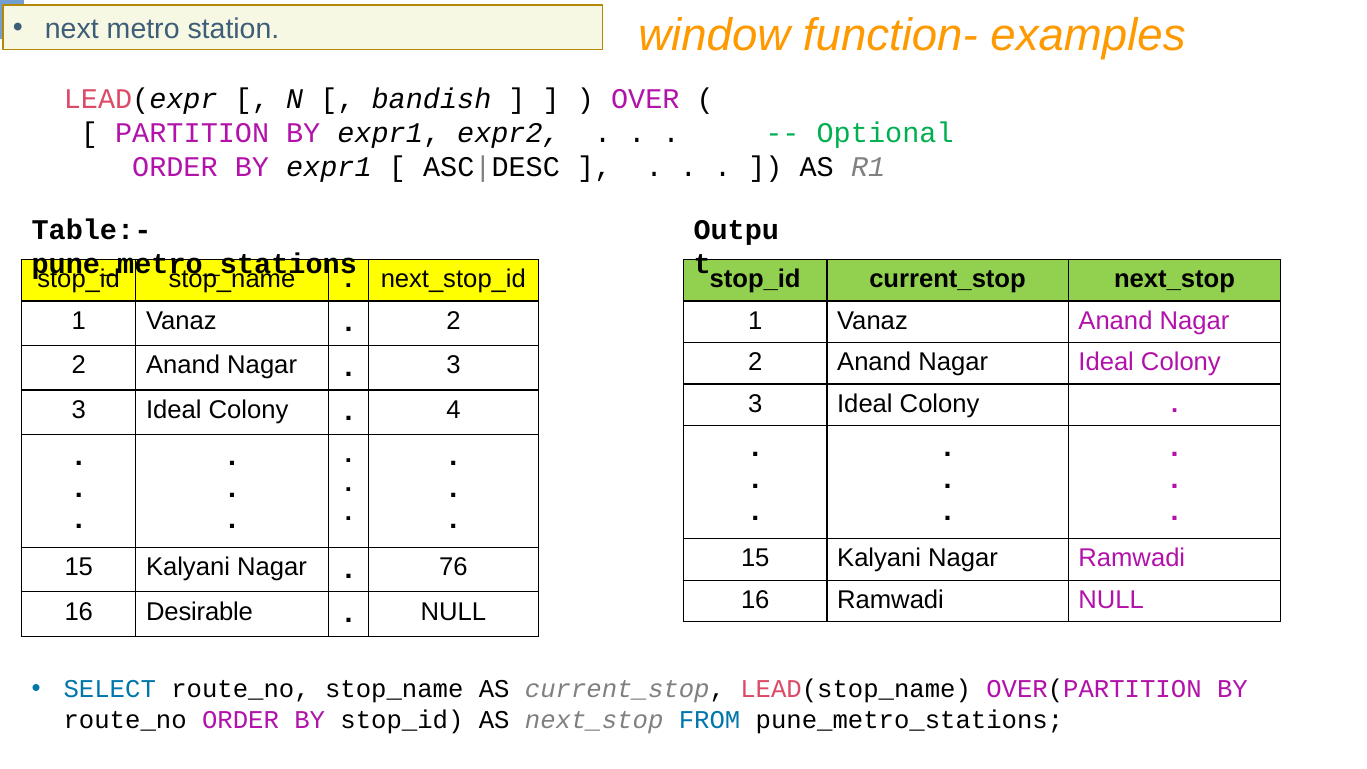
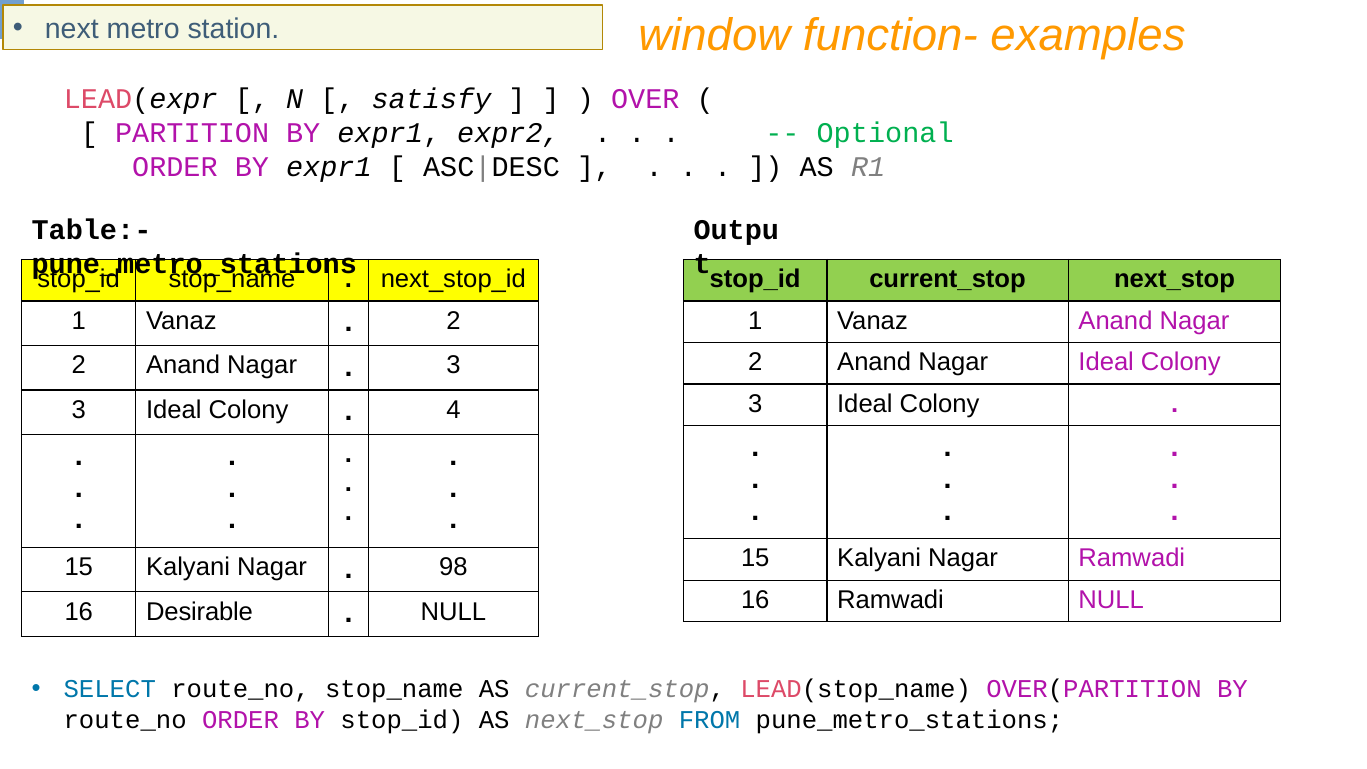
bandish: bandish -> satisfy (431, 99)
76: 76 -> 98 (453, 567)
